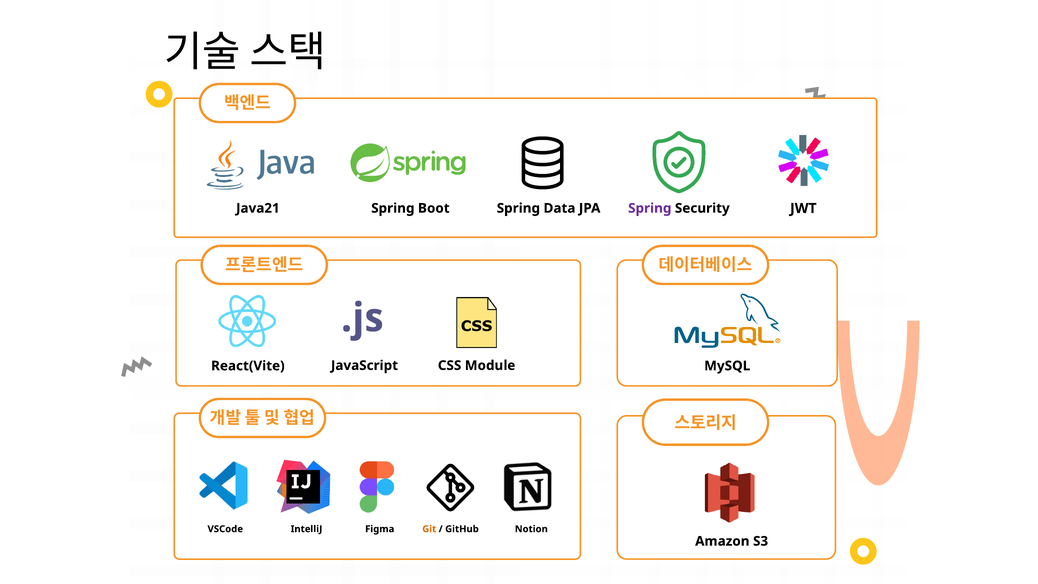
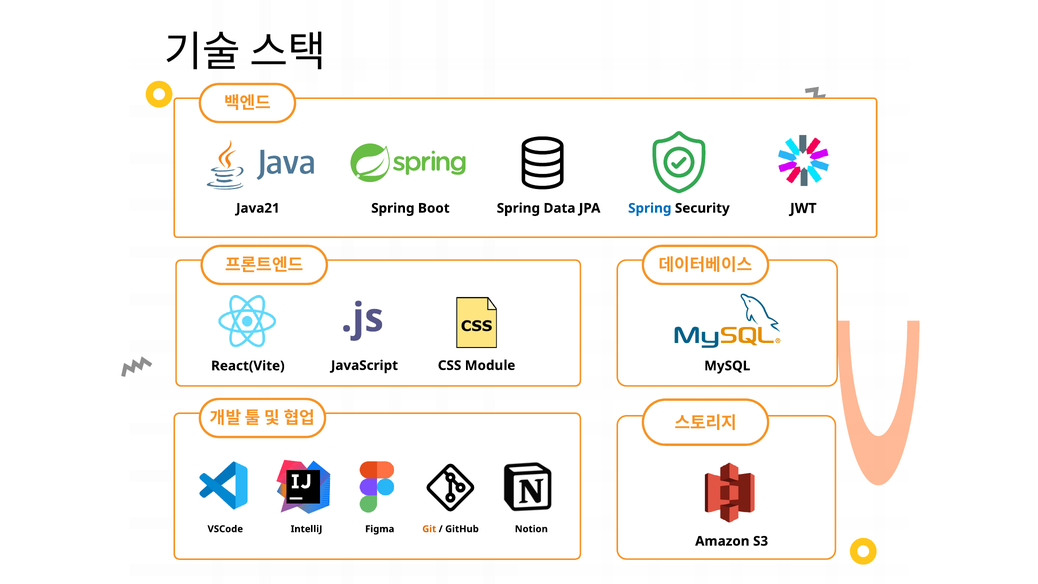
Spring colour: purple -> blue (650, 208)
